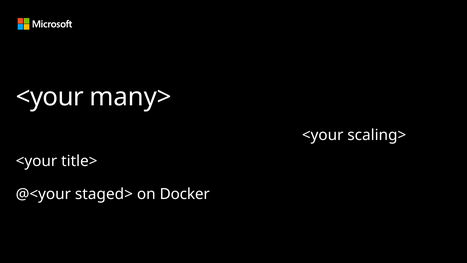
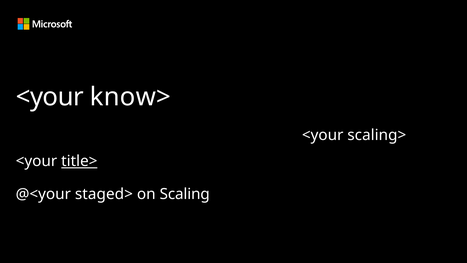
many>: many> -> know> (130, 97)
title> underline: none -> present (79, 161)
Docker: Docker -> Scaling (185, 194)
